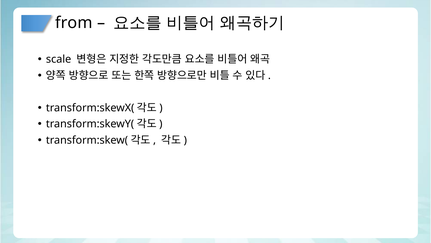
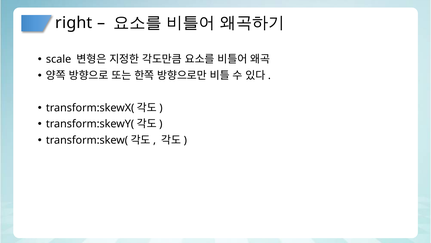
from: from -> right (74, 23)
